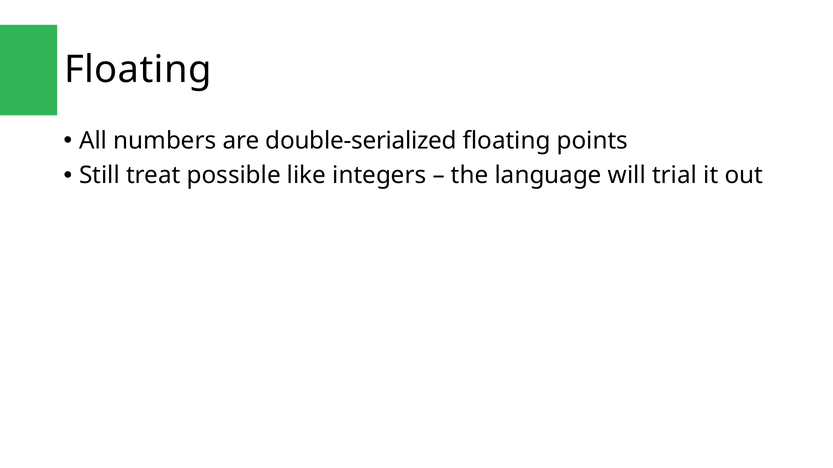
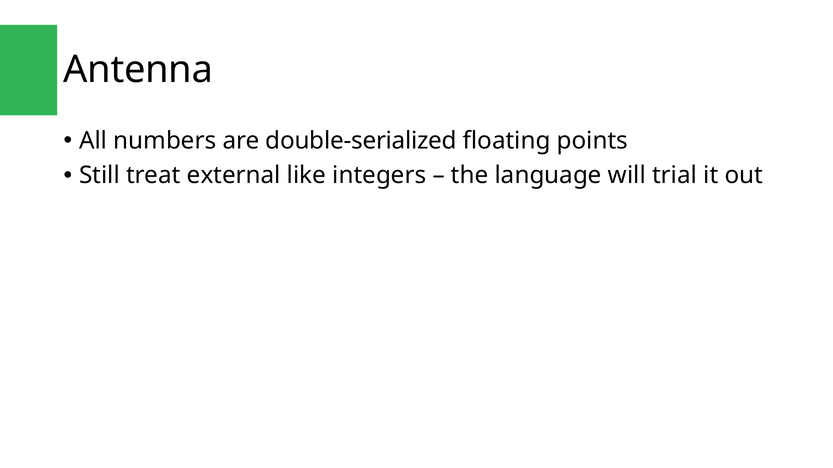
Floating: Floating -> Antenna (138, 70)
possible: possible -> external (234, 176)
